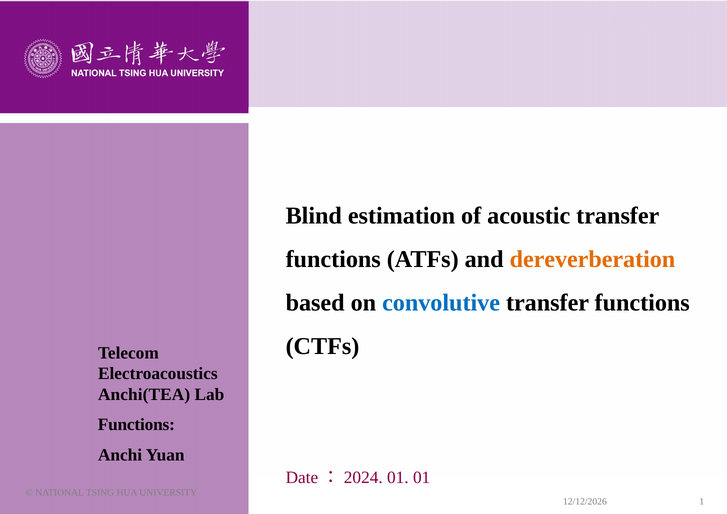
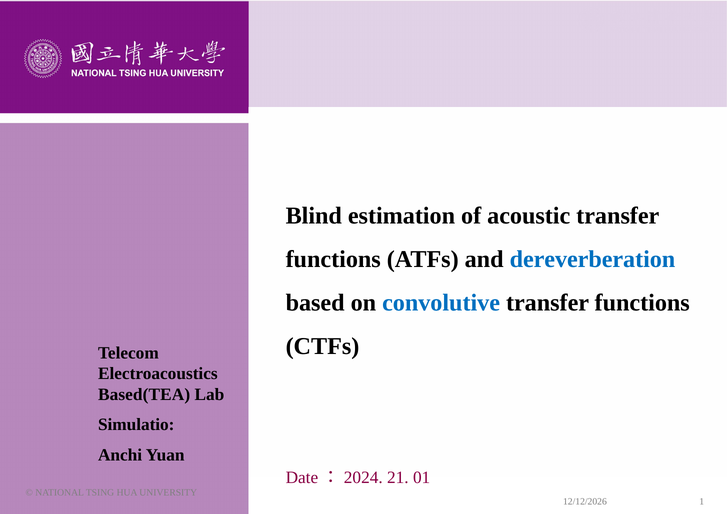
dereverberation colour: orange -> blue (592, 259)
Anchi(TEA: Anchi(TEA -> Based(TEA (144, 394)
Functions: Functions -> Simulatio (136, 425)
Date：2024 01: 01 -> 21 (398, 478)
